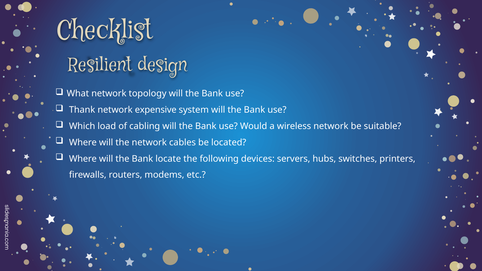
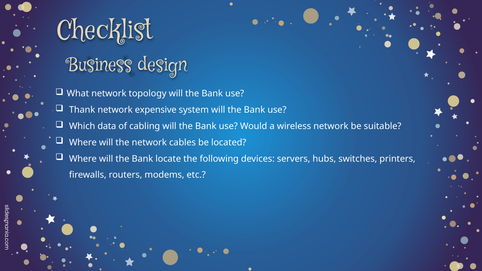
Resilient: Resilient -> Business (100, 65)
load: load -> data (107, 126)
